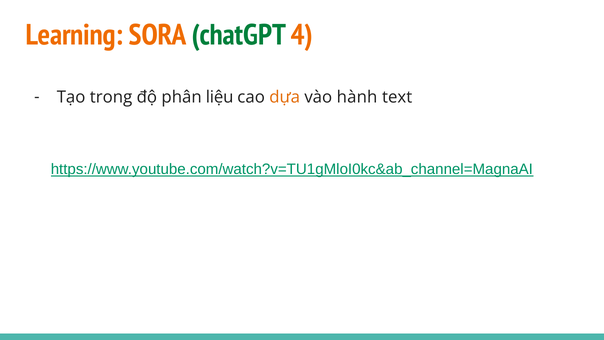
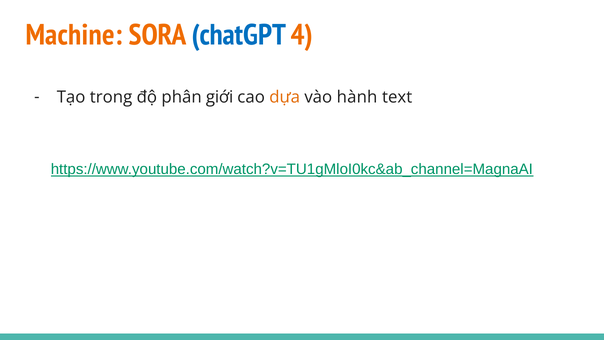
Learning: Learning -> Machine (74, 35)
chatGPT colour: green -> blue (239, 35)
liệu: liệu -> giới (220, 97)
